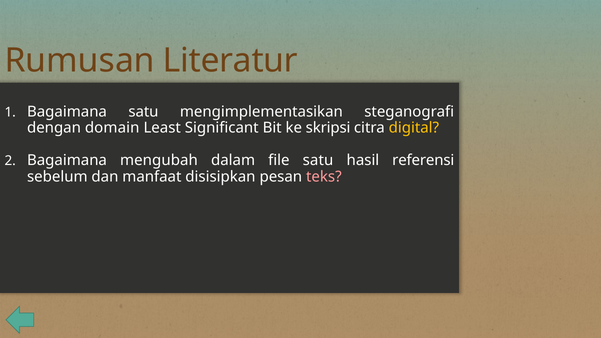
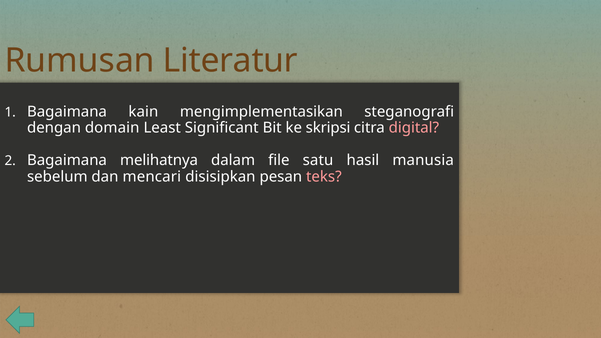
Bagaimana satu: satu -> kain (143, 112)
digital colour: yellow -> pink (414, 128)
mengubah: mengubah -> melihatnya (159, 160)
referensi: referensi -> manusia (423, 160)
manfaat: manfaat -> mencari (152, 177)
